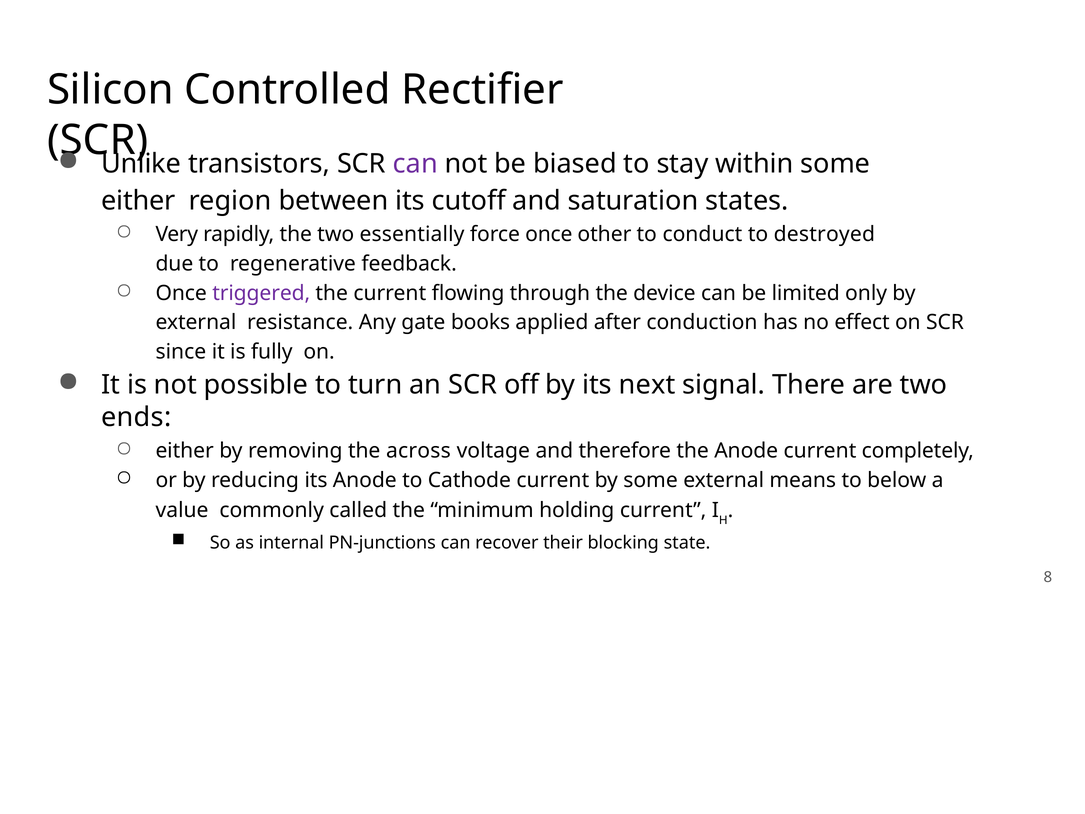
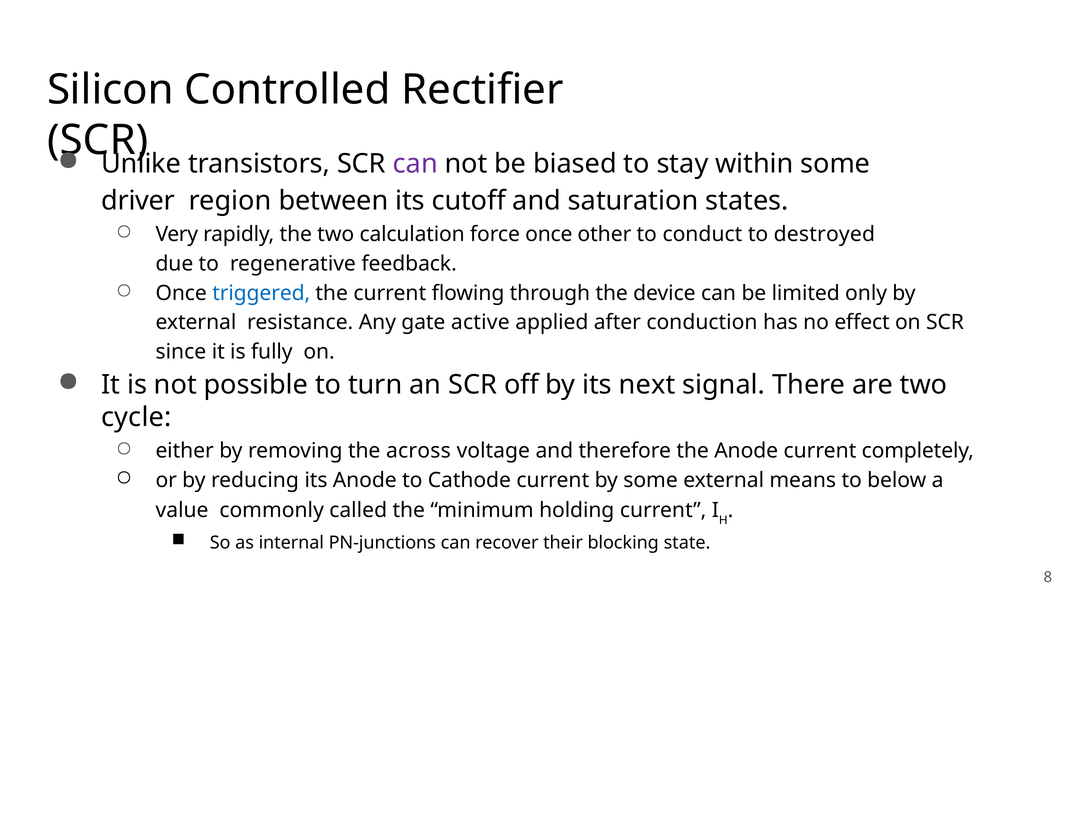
either: either -> driver (138, 201)
essentially: essentially -> calculation (412, 234)
triggered colour: purple -> blue (261, 293)
books: books -> active (480, 322)
ends: ends -> cycle (136, 417)
